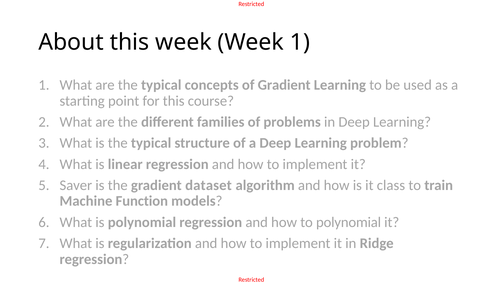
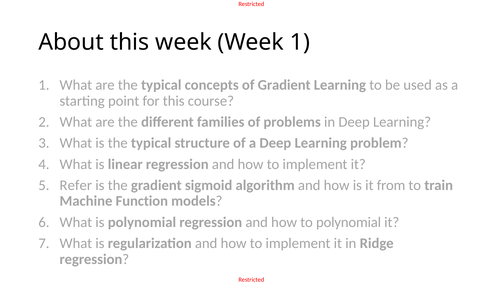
Saver: Saver -> Refer (76, 185)
dataset: dataset -> sigmoid (209, 185)
class: class -> from (391, 185)
